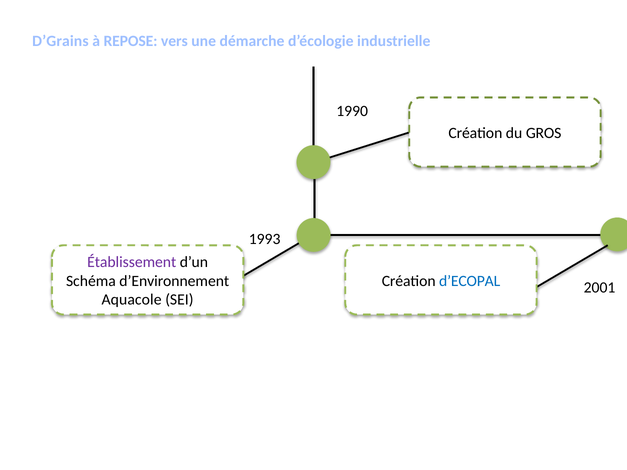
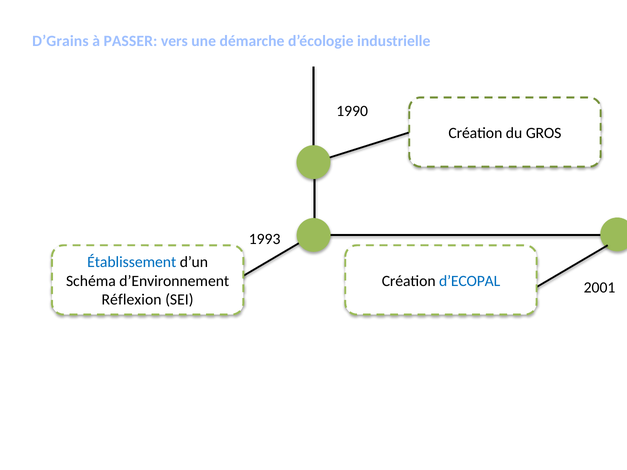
REPOSE: REPOSE -> PASSER (130, 41)
Établissement colour: purple -> blue (132, 262)
Aquacole: Aquacole -> Réflexion (132, 300)
